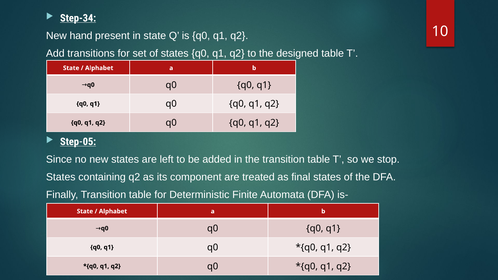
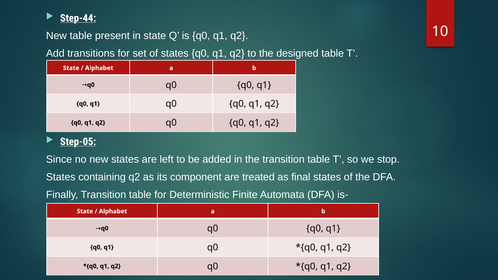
Step-34: Step-34 -> Step-44 (78, 18)
New hand: hand -> table (81, 36)
